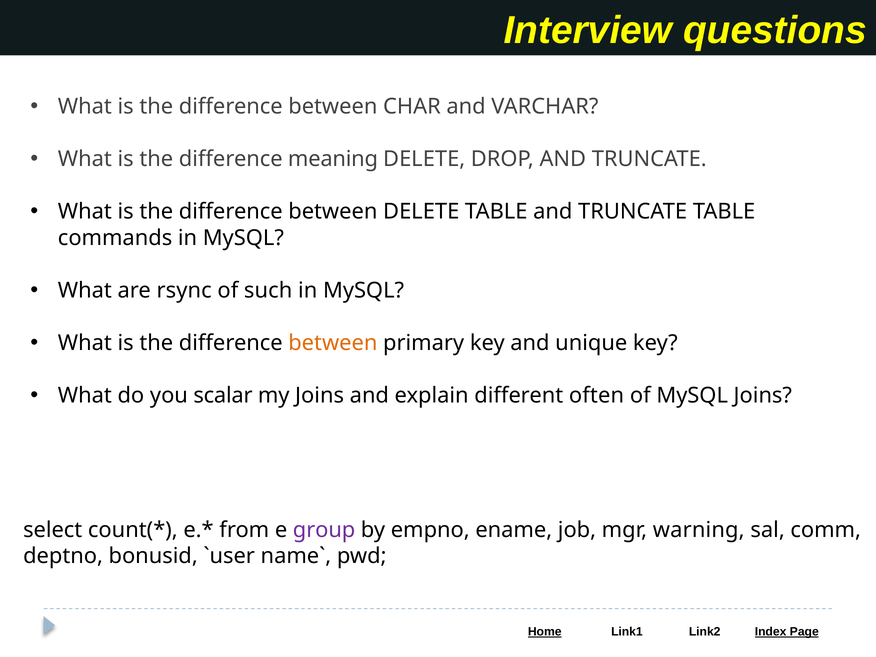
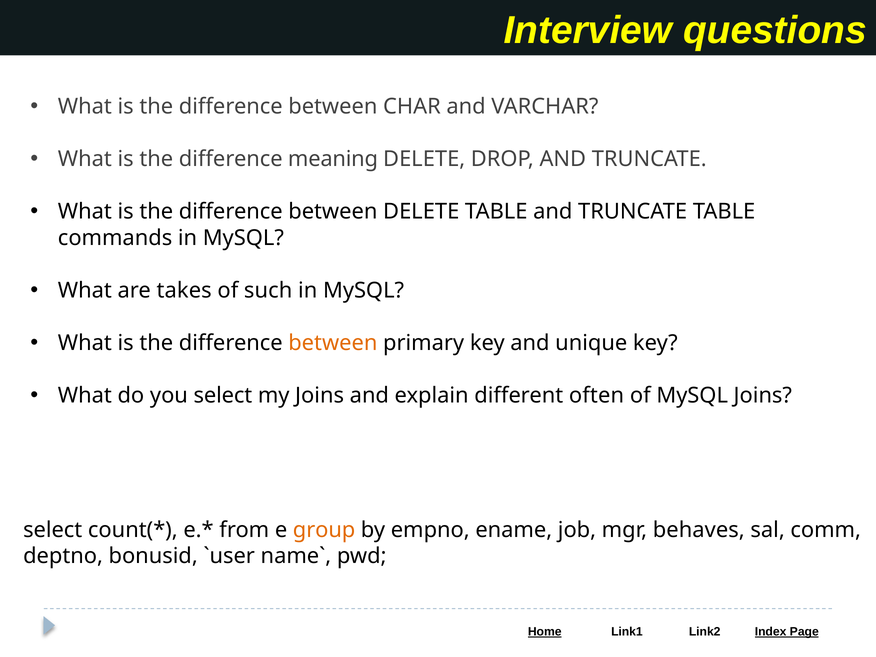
rsync: rsync -> takes (184, 291)
you scalar: scalar -> select (223, 396)
group colour: purple -> orange (324, 530)
warning: warning -> behaves (699, 530)
